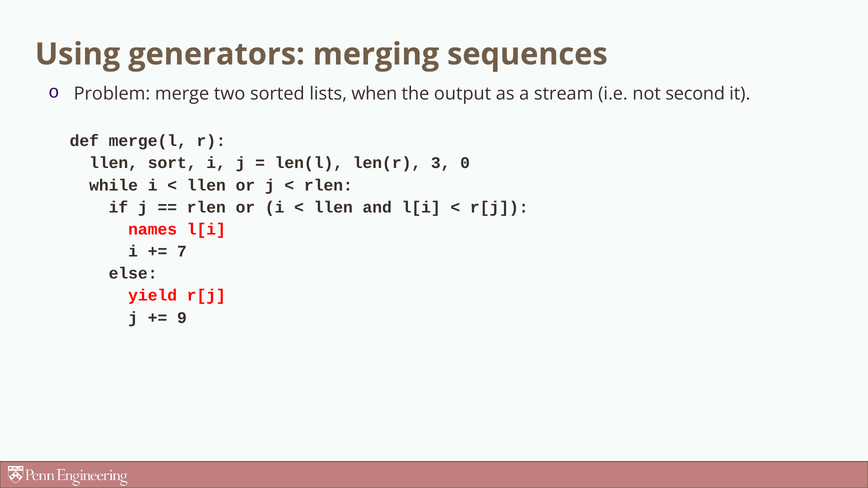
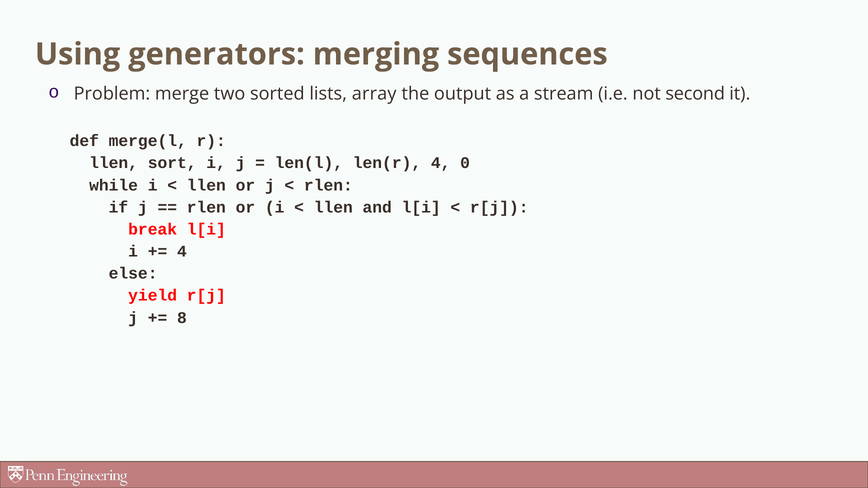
when: when -> array (374, 94)
len(r 3: 3 -> 4 (441, 163)
names: names -> break (153, 229)
7: 7 -> 4 (182, 252)
9: 9 -> 8 (182, 318)
